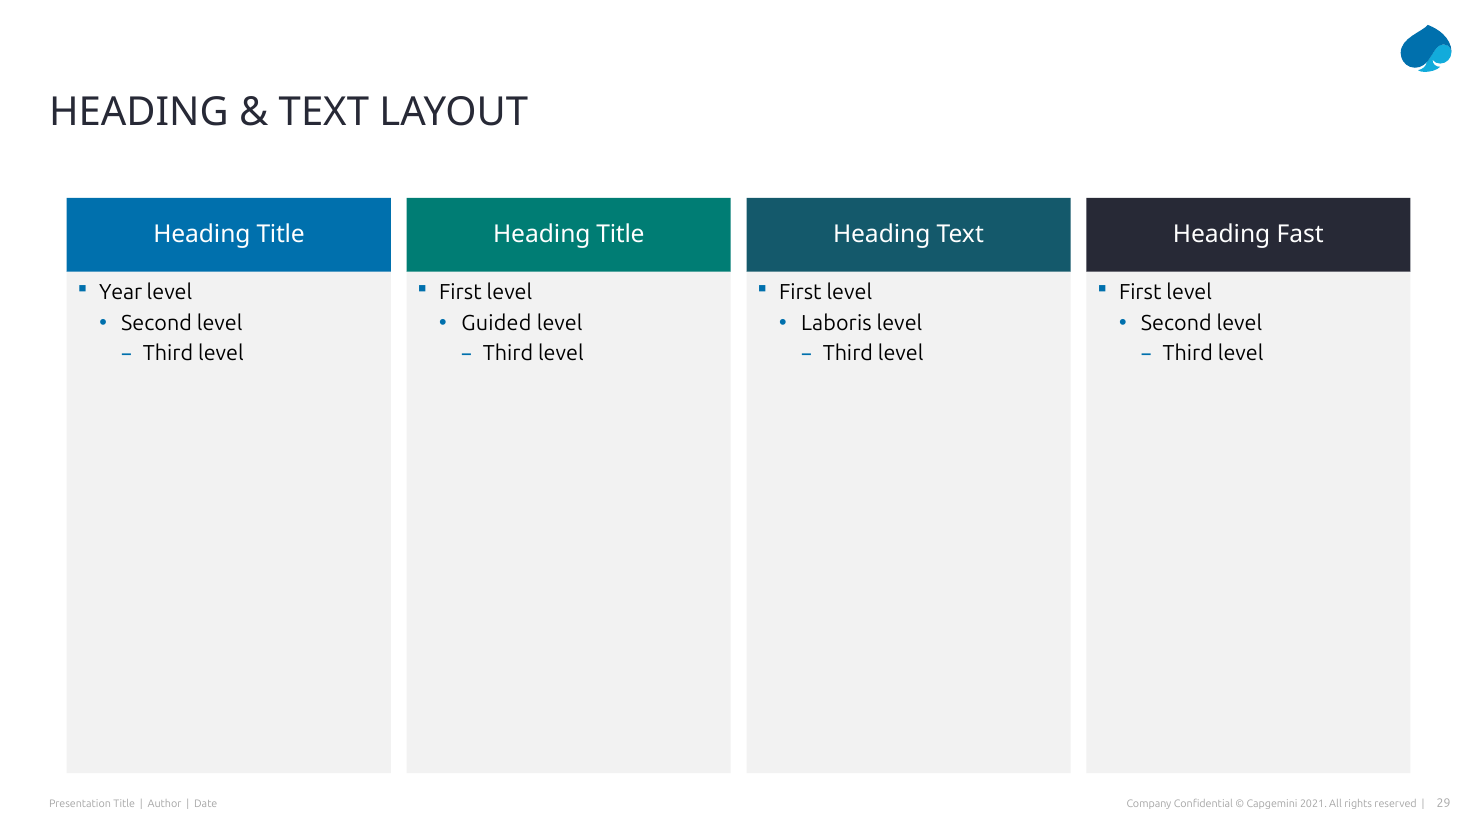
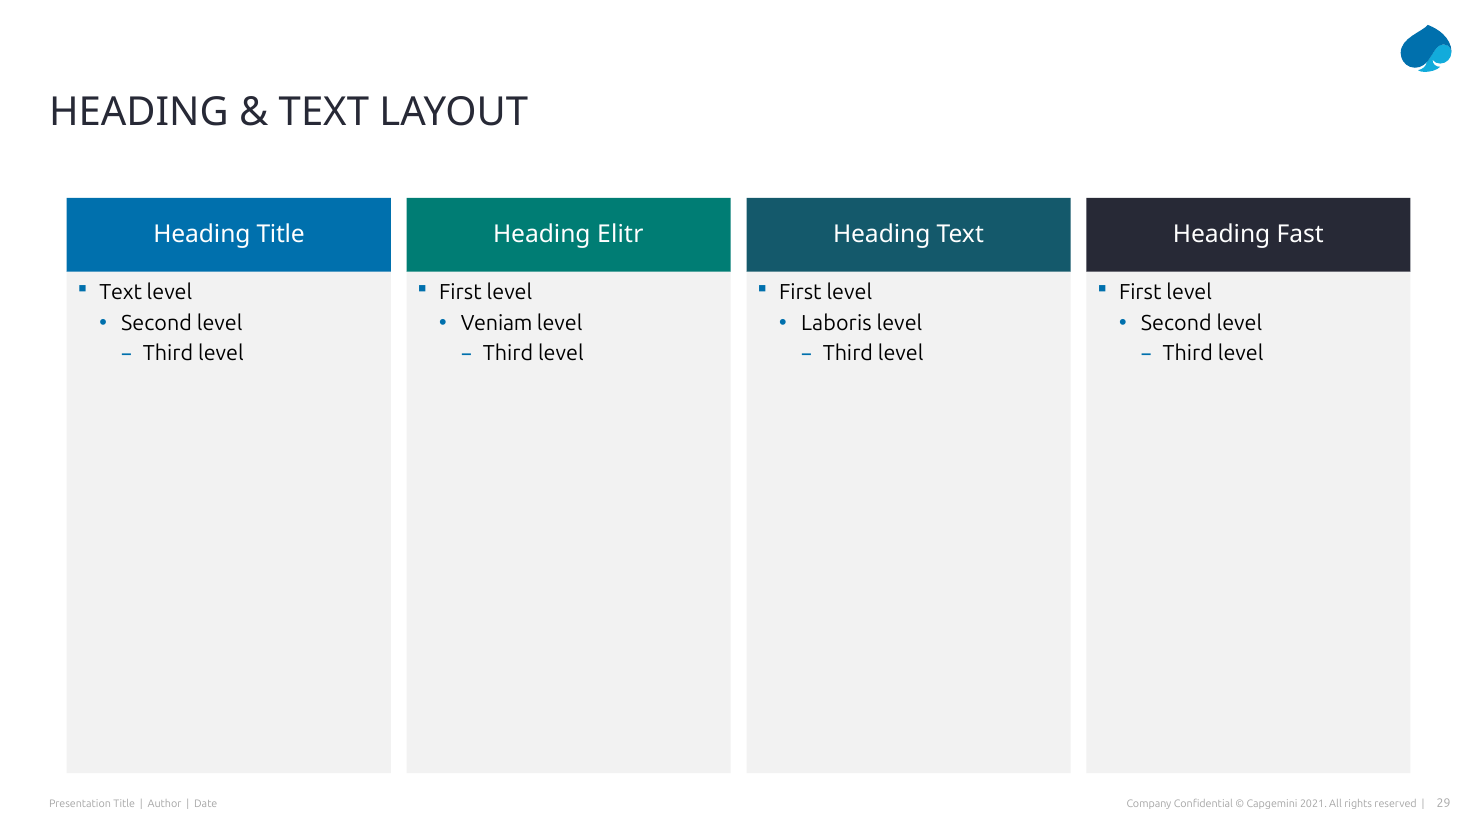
Title: Title -> Elitr (620, 235)
Year: Year -> Text (121, 293)
Guided: Guided -> Veniam (497, 323)
